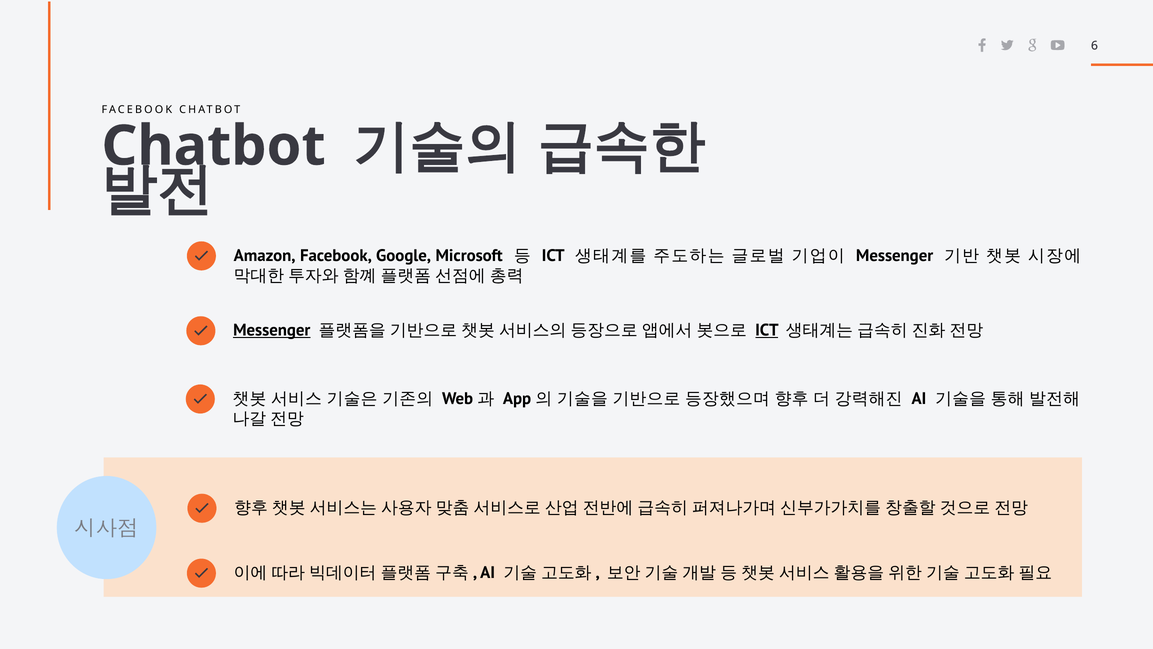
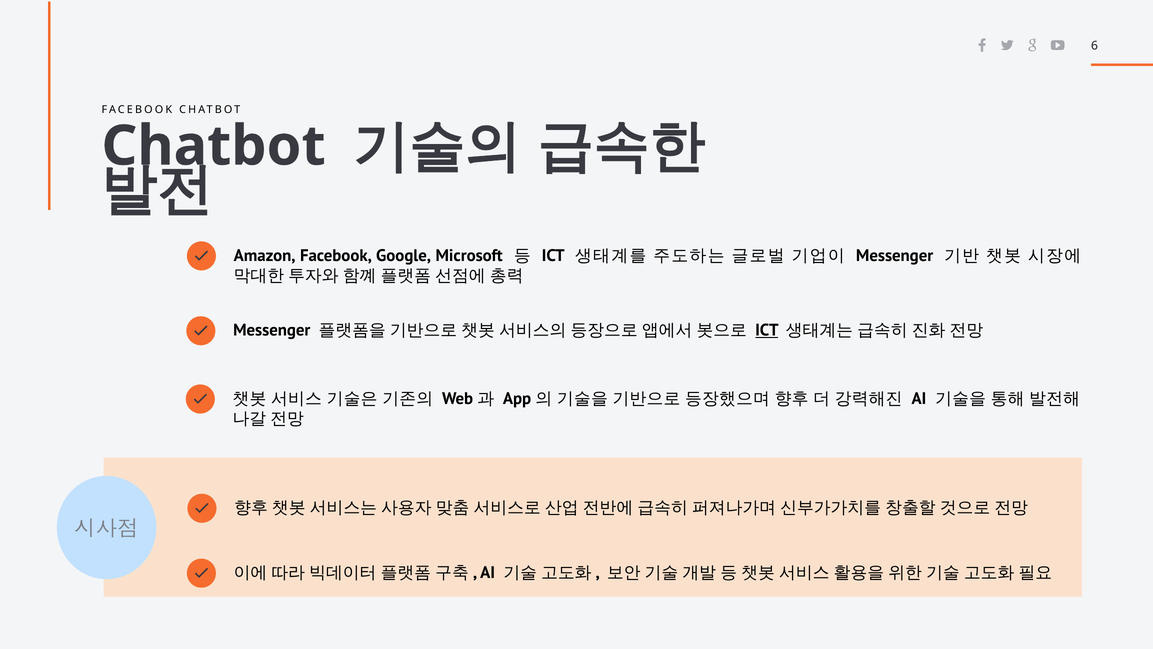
Messenger underline: present -> none (272, 330)
